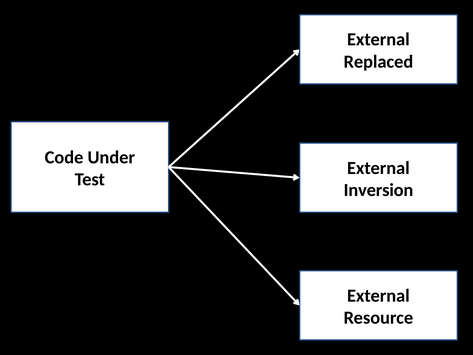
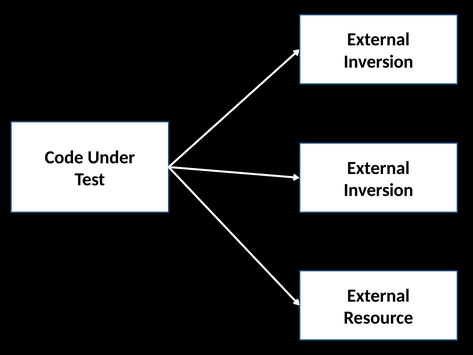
Replaced: Replaced -> Inversion (378, 62)
